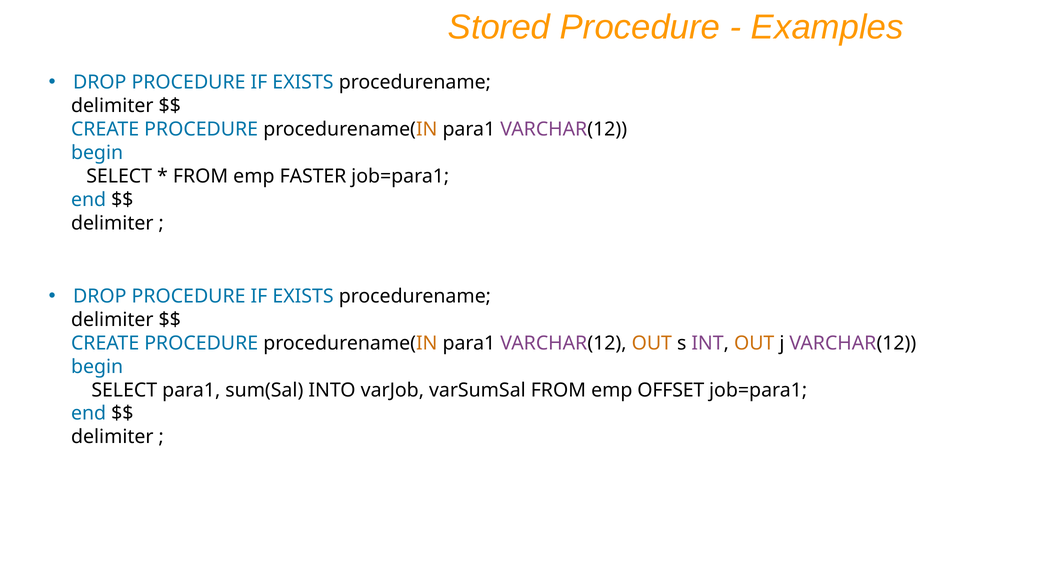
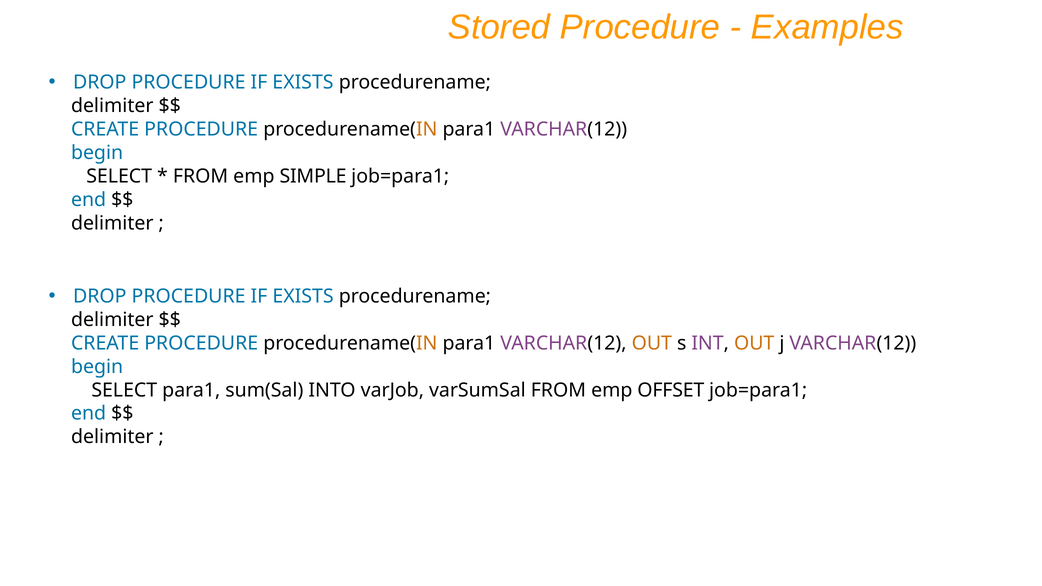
FASTER: FASTER -> SIMPLE (313, 176)
